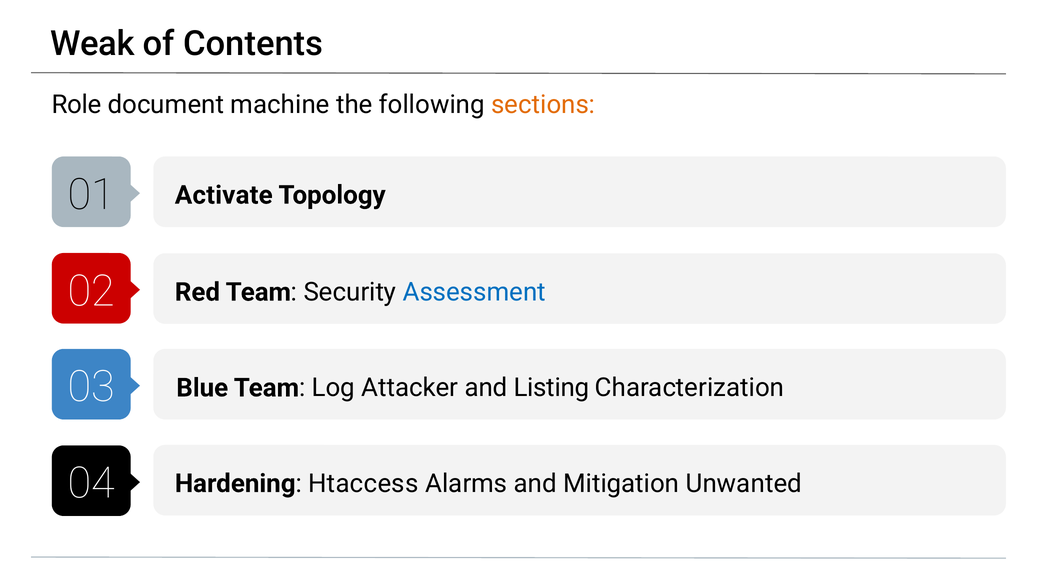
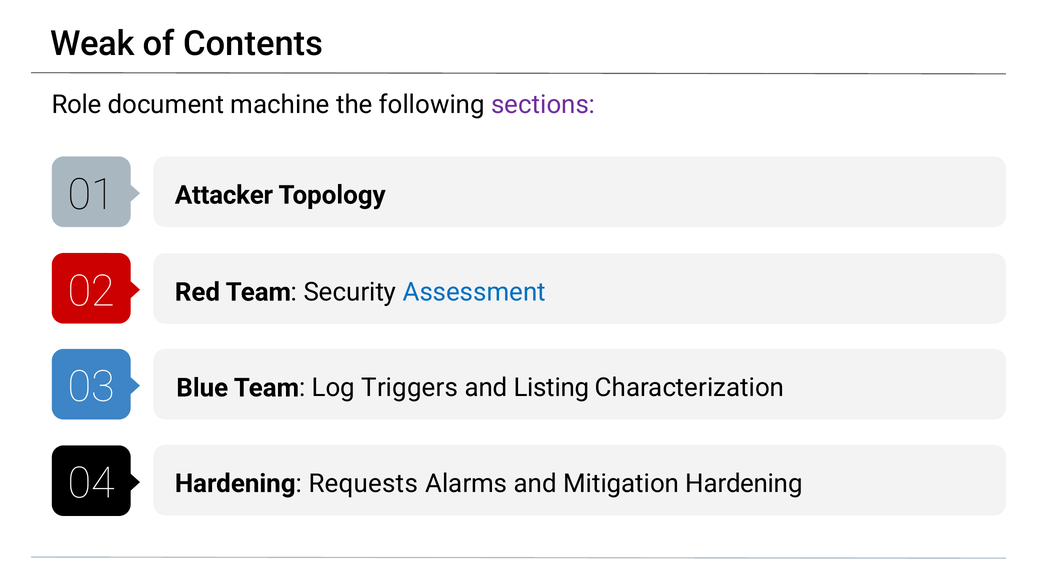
sections colour: orange -> purple (543, 104)
Activate: Activate -> Attacker (224, 195)
Attacker: Attacker -> Triggers (410, 387)
Htaccess: Htaccess -> Requests (363, 483)
Mitigation Unwanted: Unwanted -> Hardening (744, 483)
